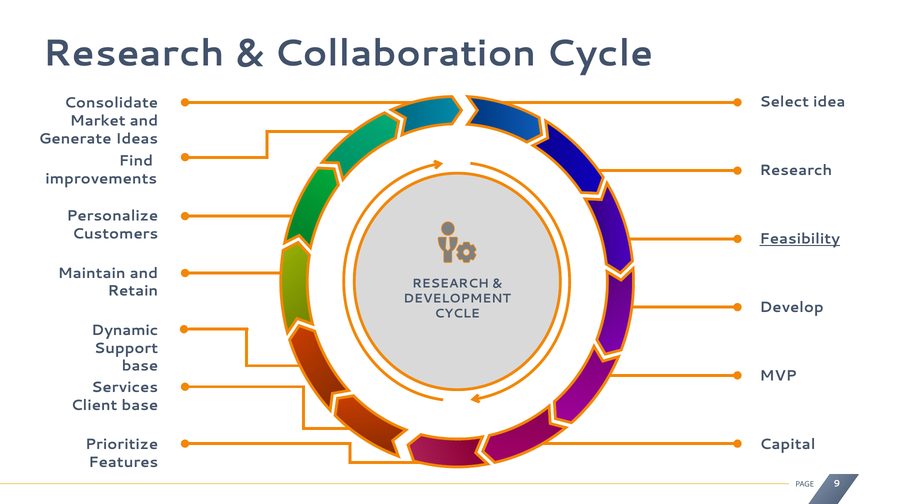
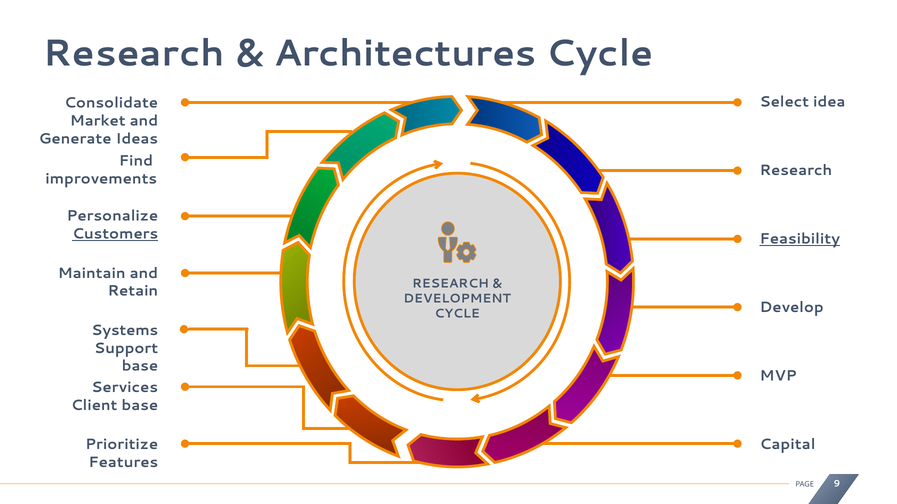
Collaboration: Collaboration -> Architectures (405, 53)
Customers underline: none -> present (115, 234)
Dynamic: Dynamic -> Systems (125, 331)
